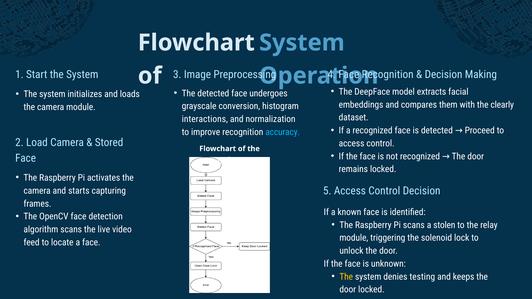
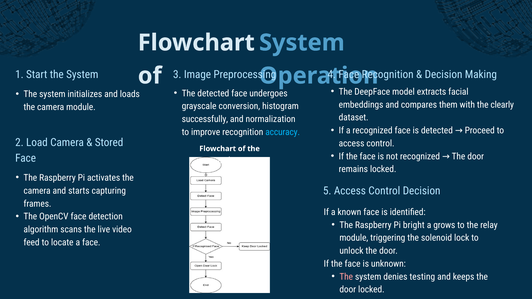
interactions: interactions -> successfully (205, 119)
Pi scans: scans -> bright (414, 225)
stolen: stolen -> grows (444, 225)
The colour: yellow -> pink (346, 277)
